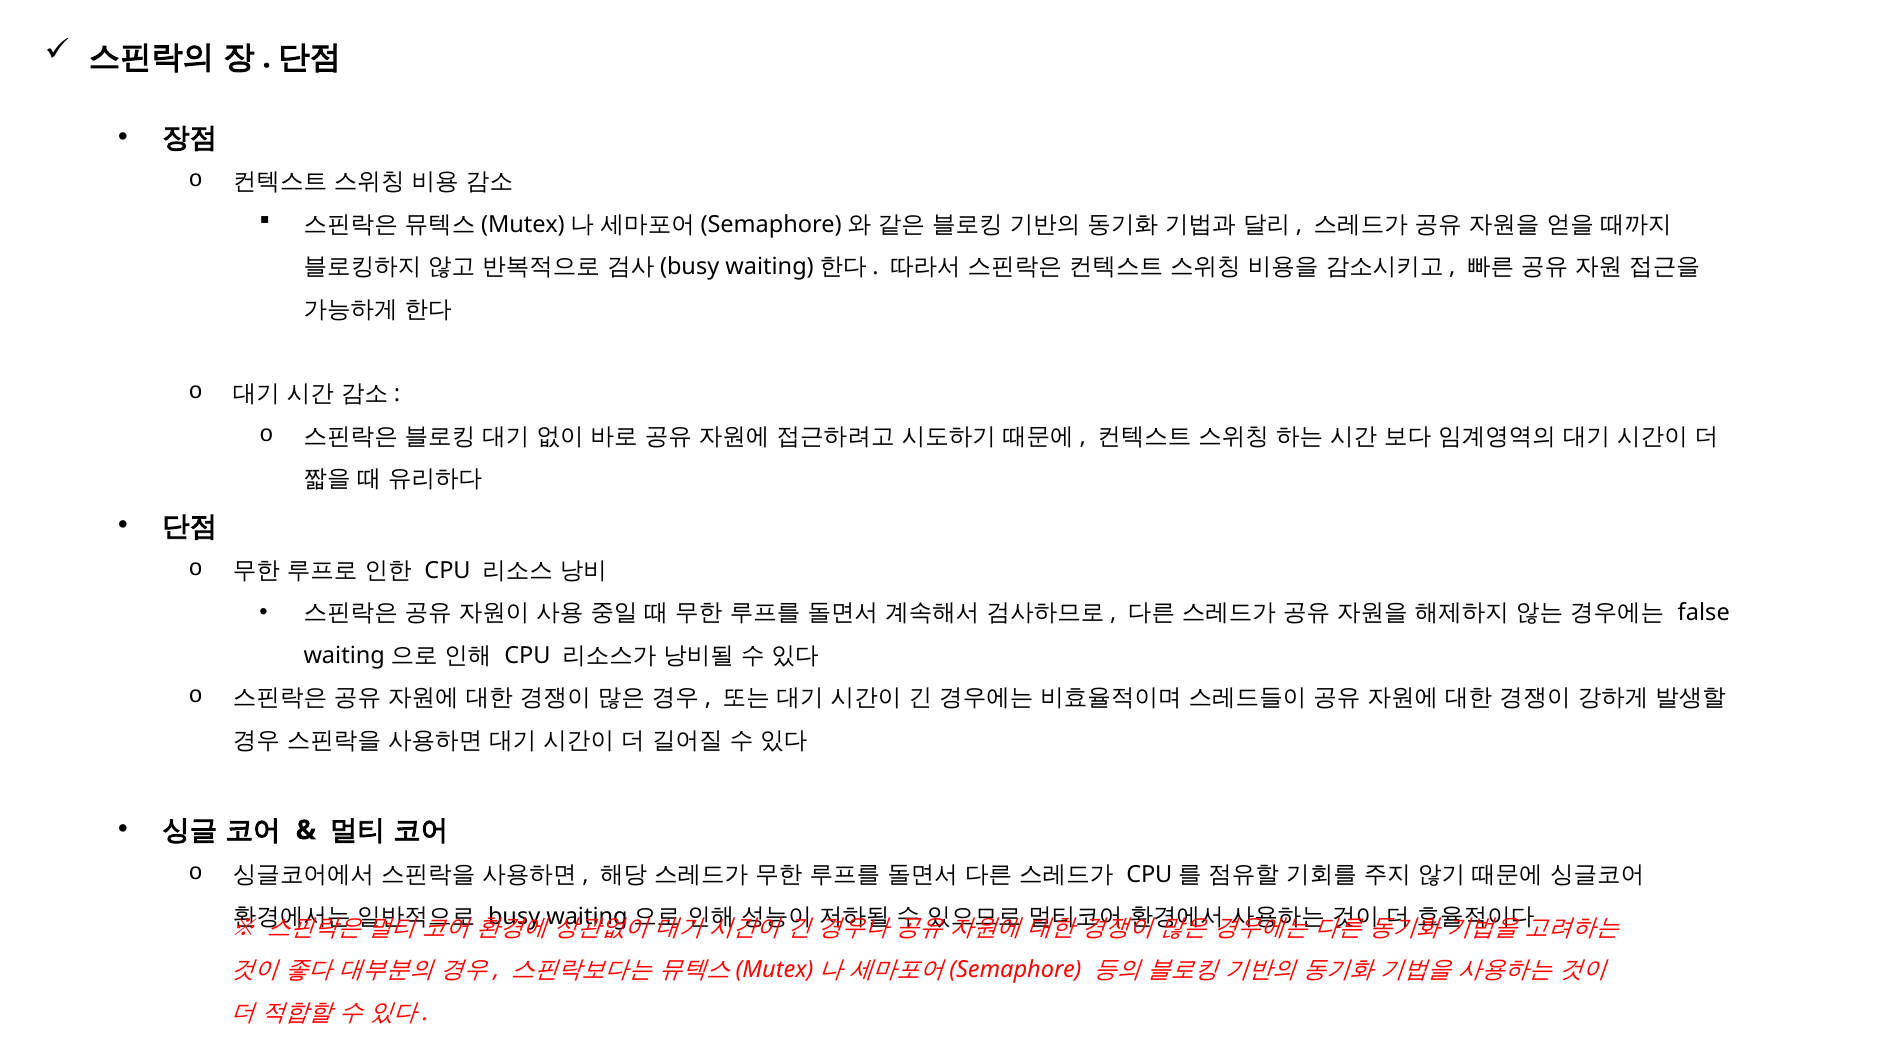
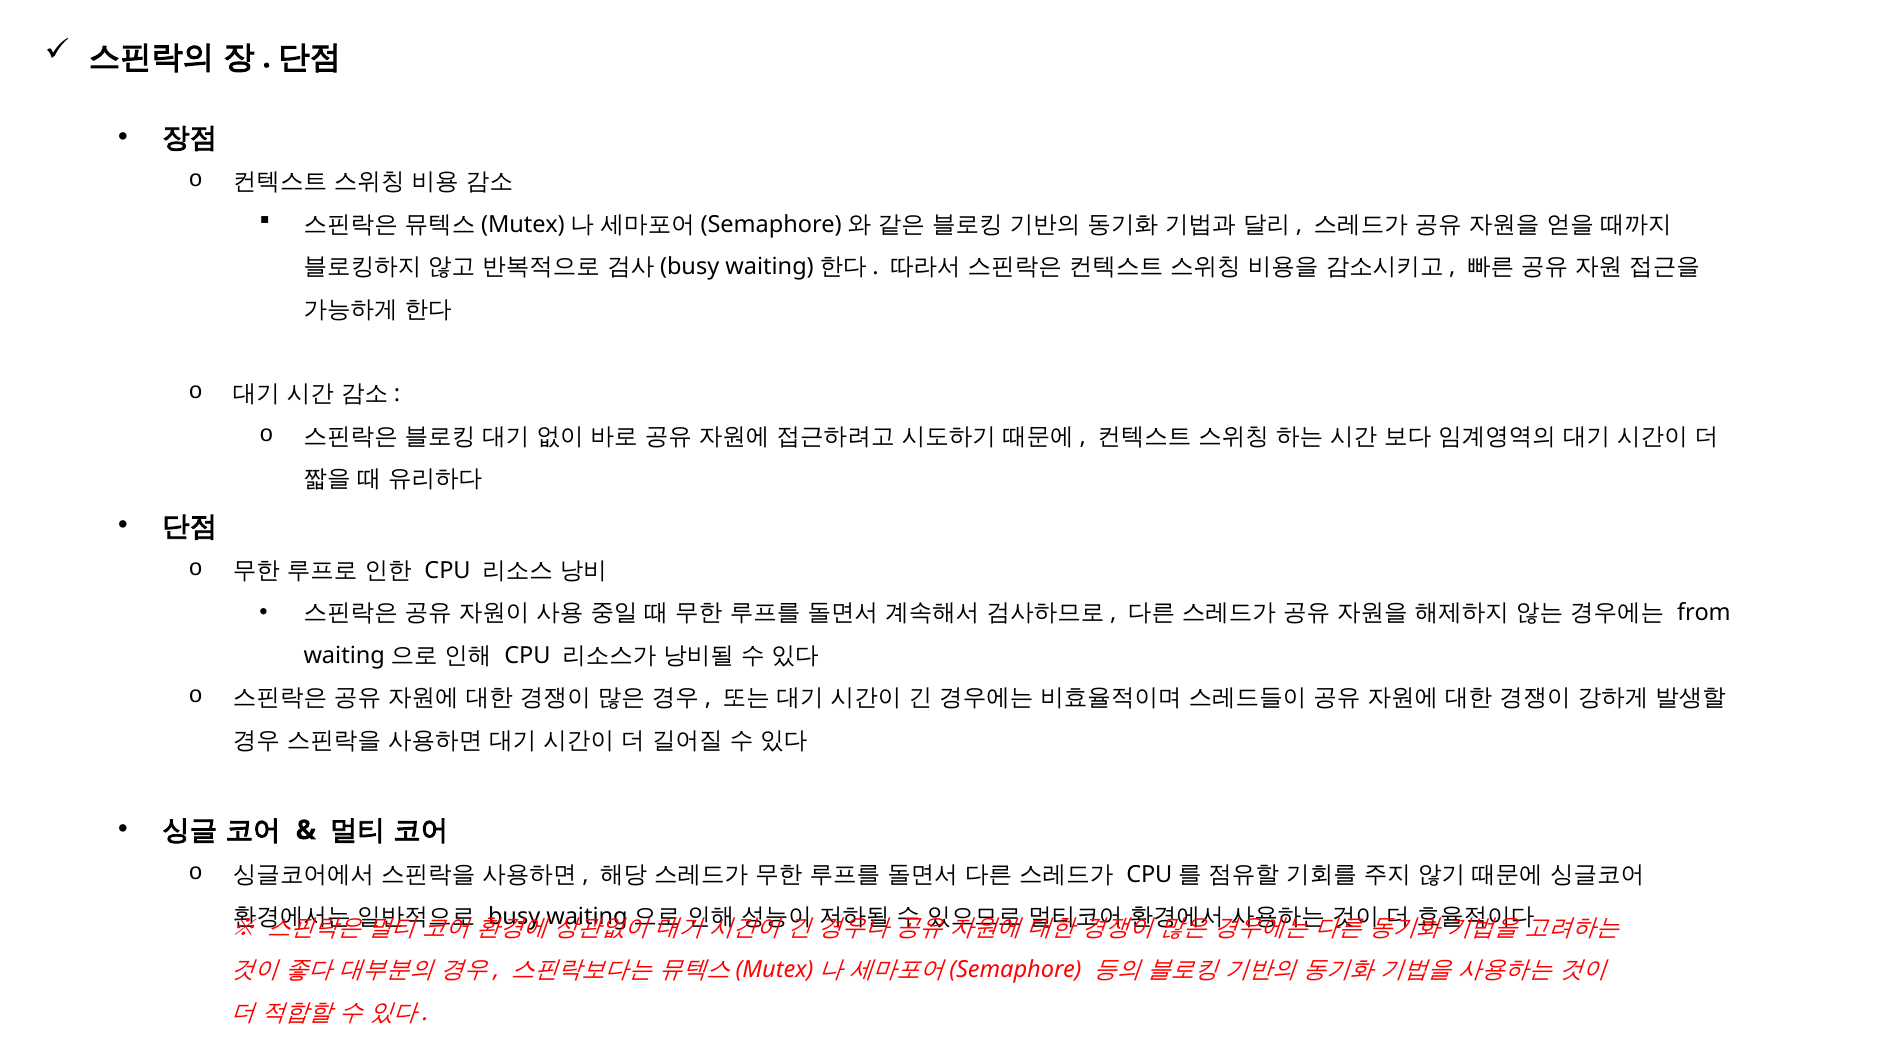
false: false -> from (1704, 613)
